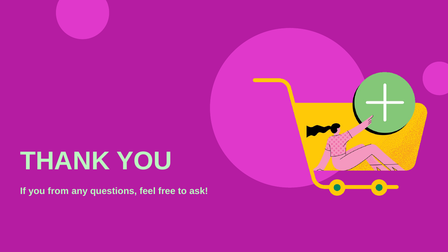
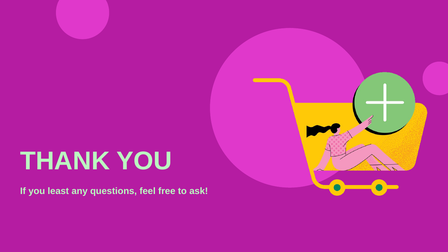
from: from -> least (58, 191)
